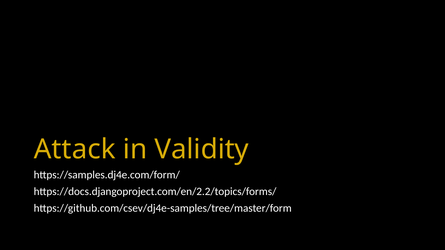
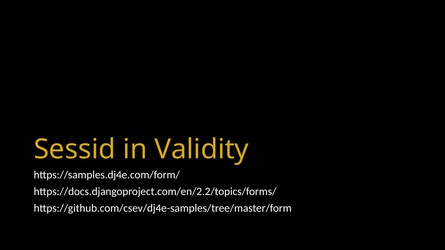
Attack: Attack -> Sessid (75, 150)
